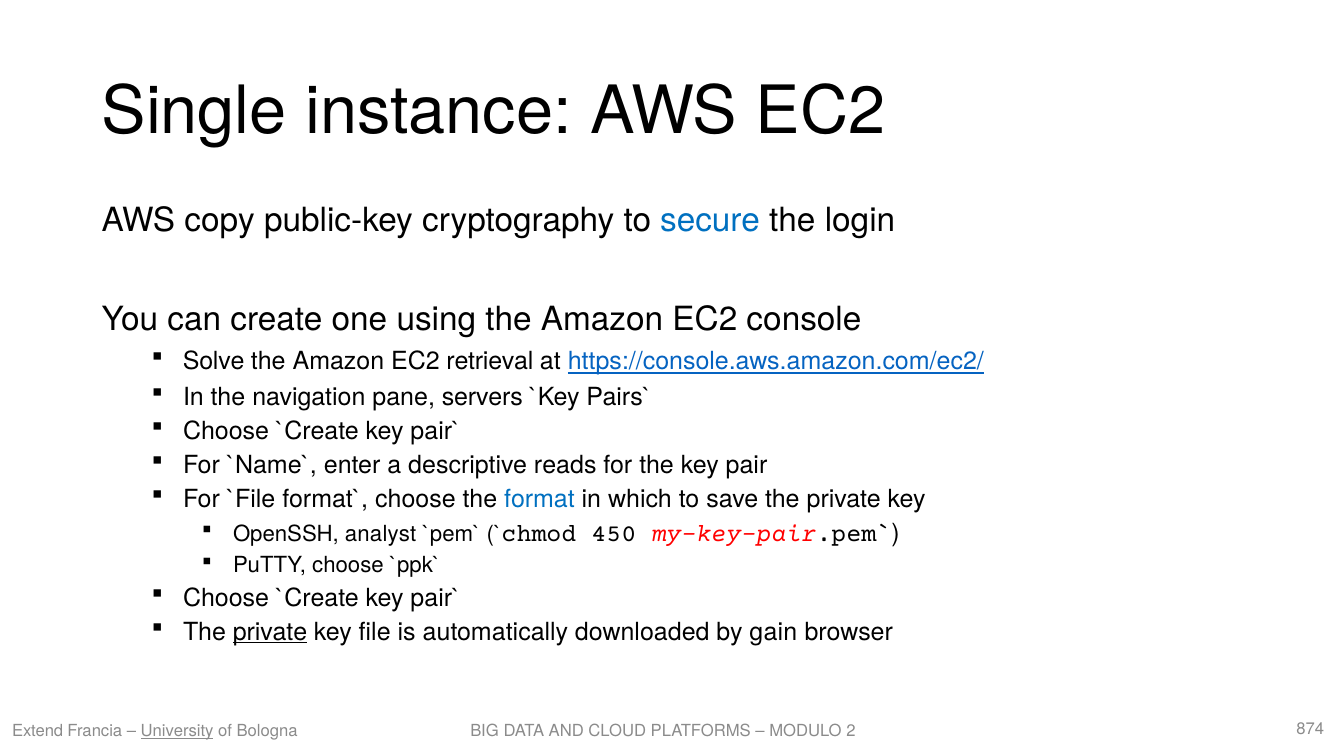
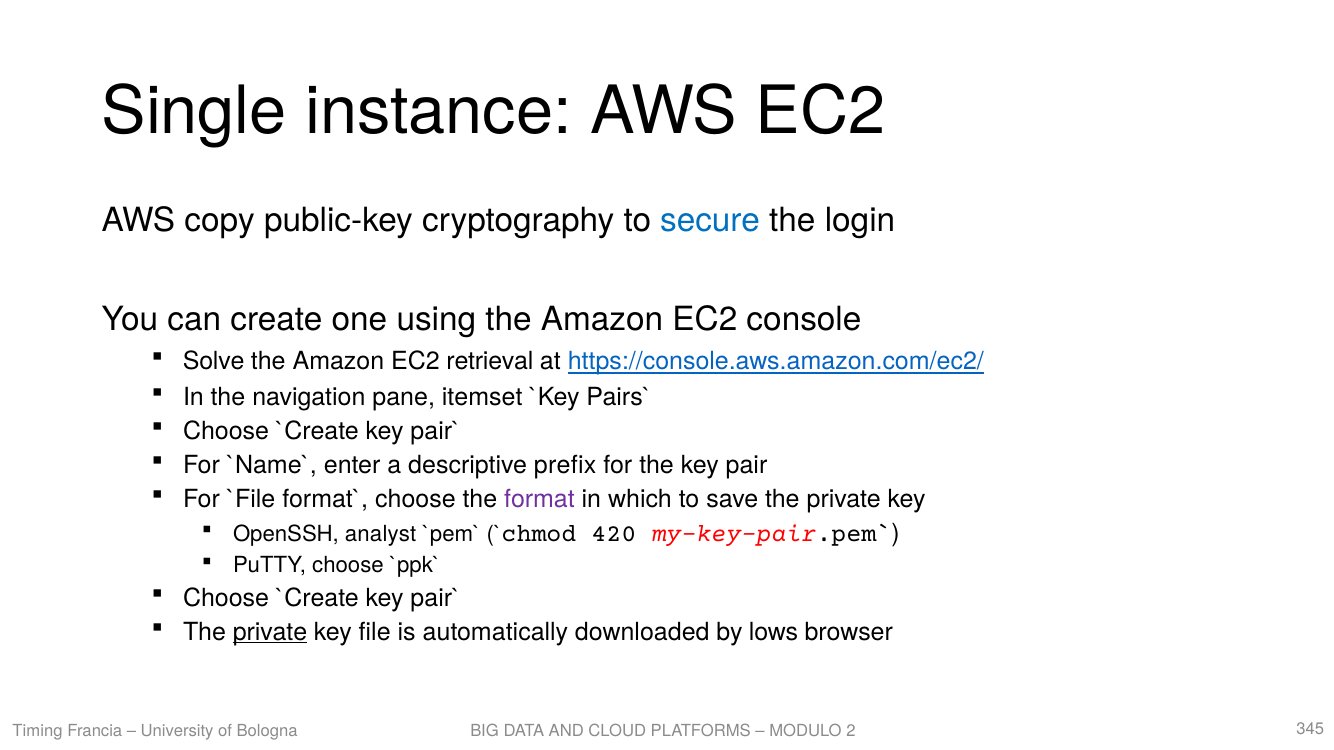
servers: servers -> itemset (482, 398)
reads: reads -> prefix (565, 466)
format colour: blue -> purple (539, 499)
450: 450 -> 420 (614, 533)
gain: gain -> lows (774, 632)
Extend: Extend -> Timing (37, 732)
University underline: present -> none (177, 732)
874: 874 -> 345 (1310, 730)
